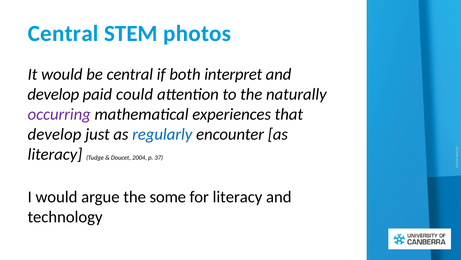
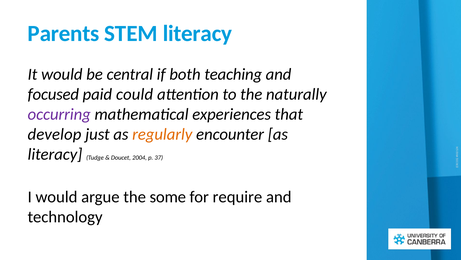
Central: Central -> Parents (63, 34)
STEM photos: photos -> literacy (197, 34)
interpret: interpret -> teaching (233, 74)
develop: develop -> focused (53, 94)
regularly colour: blue -> orange (162, 134)
for literacy: literacy -> require (237, 196)
